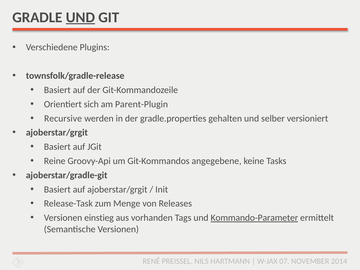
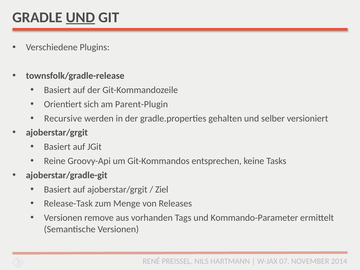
angegebene: angegebene -> entsprechen (217, 161)
Init: Init -> Ziel (162, 189)
einstieg: einstieg -> remove (99, 218)
Kommando-Parameter underline: present -> none (254, 218)
